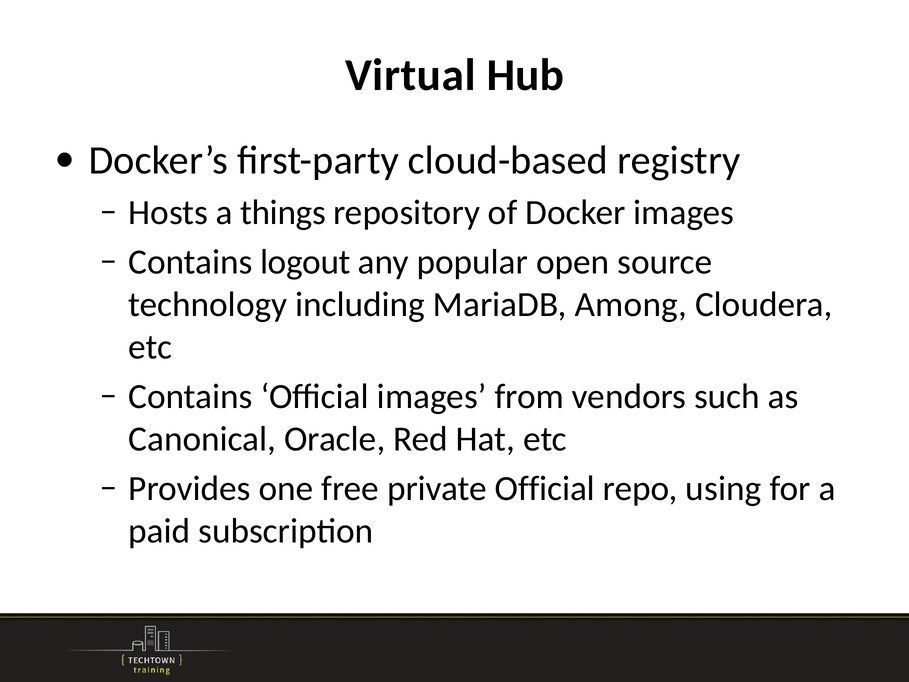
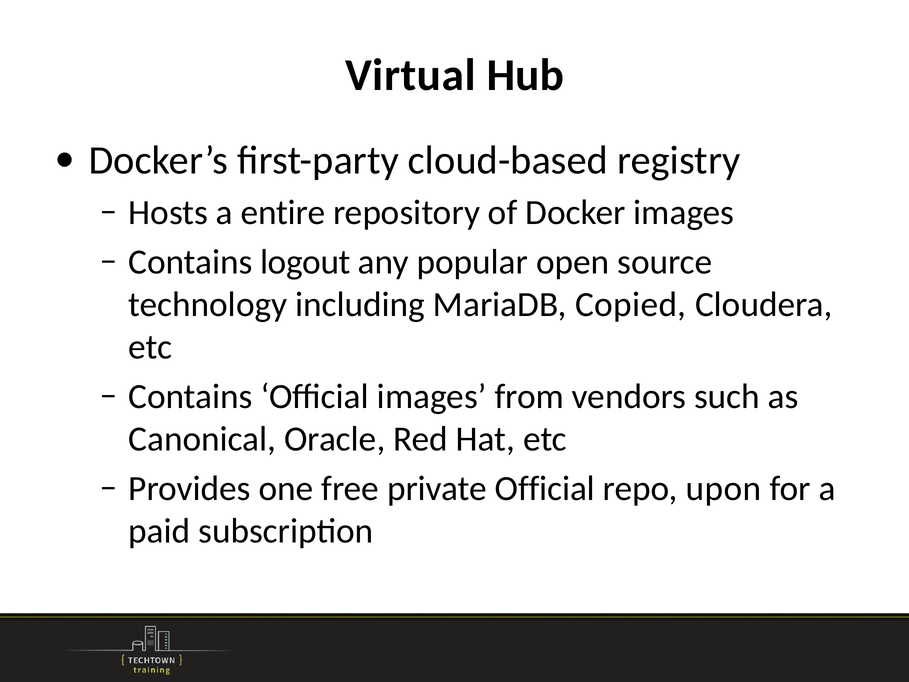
things: things -> entire (283, 213)
Among: Among -> Copied (631, 305)
using: using -> upon (723, 488)
